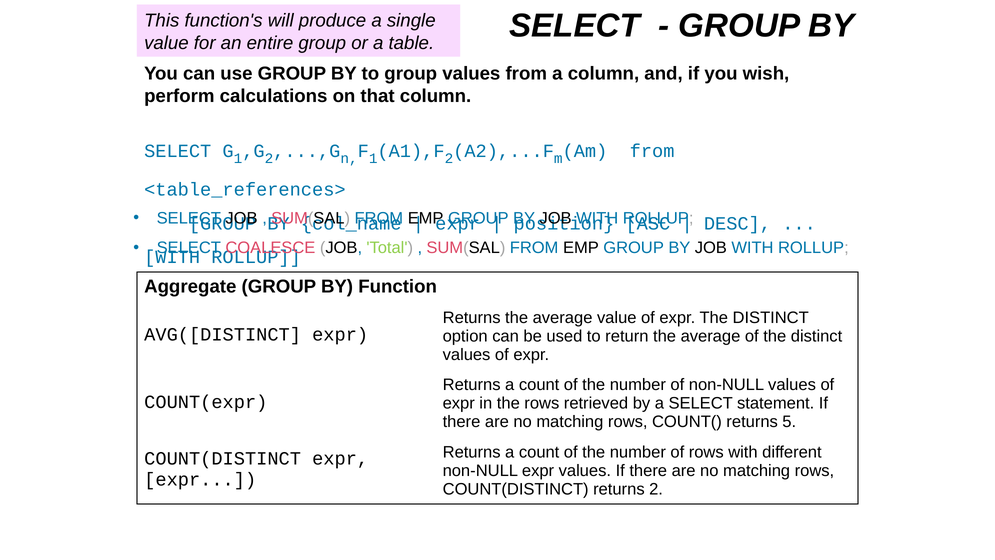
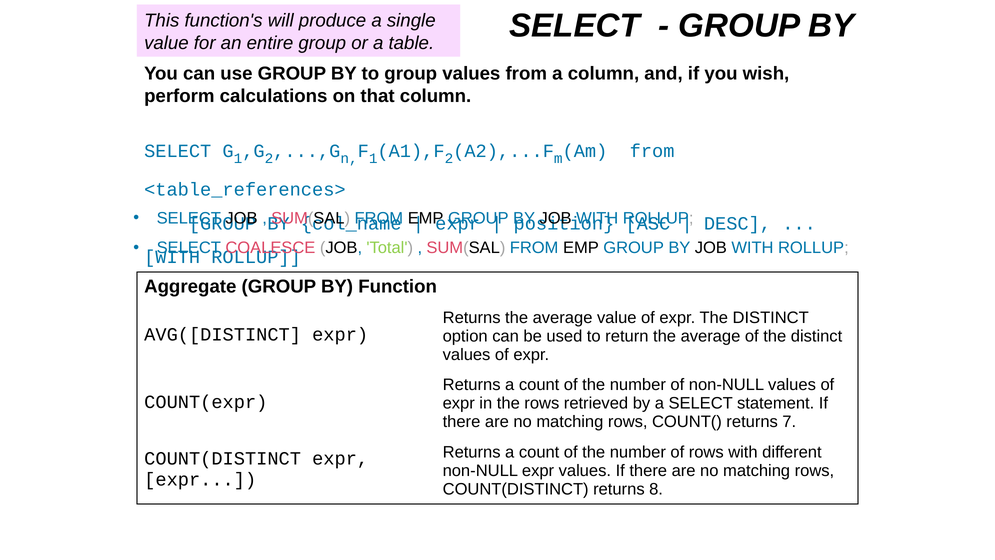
5: 5 -> 7 (789, 422)
returns 2: 2 -> 8 (656, 489)
